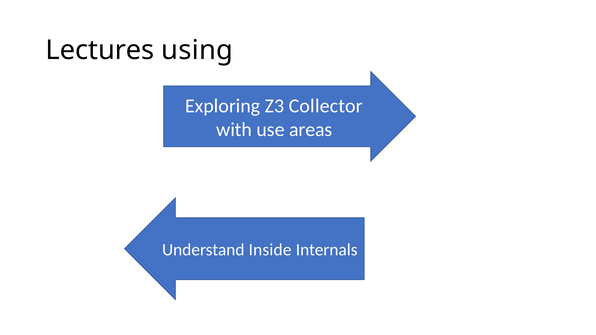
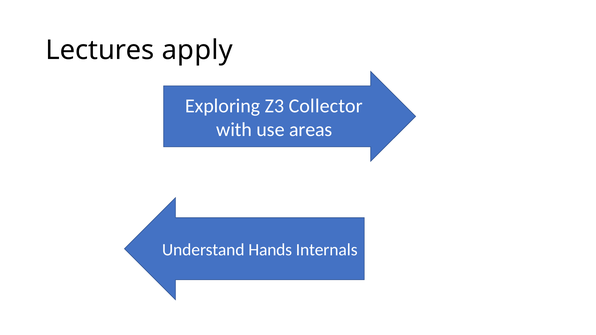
using: using -> apply (197, 50)
Inside: Inside -> Hands (270, 250)
